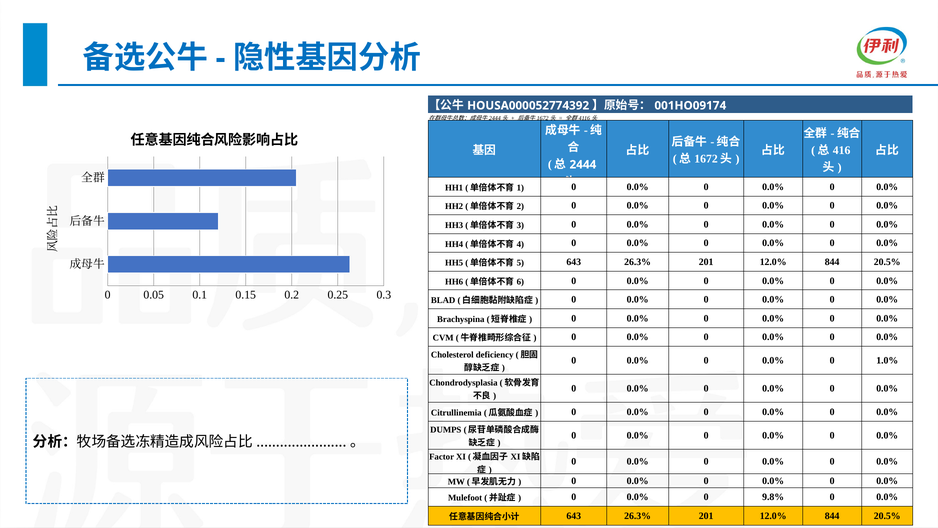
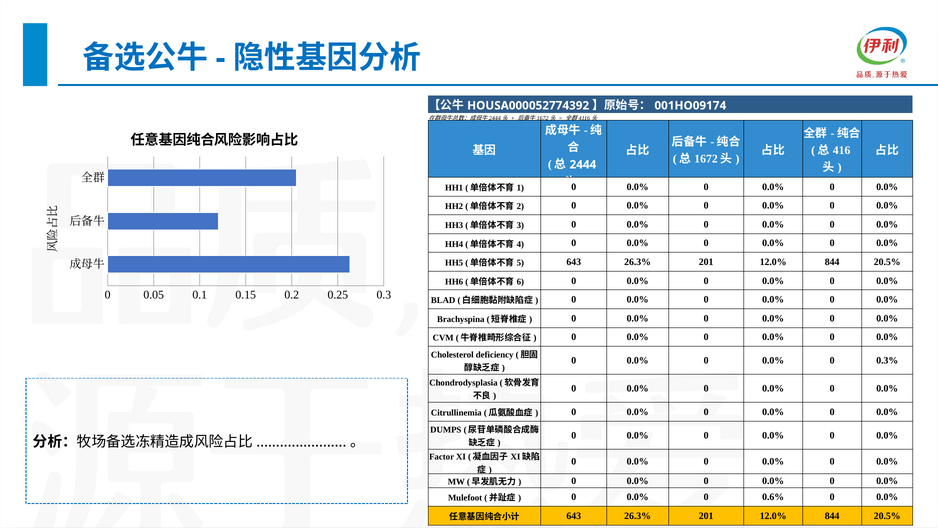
1.0%: 1.0% -> 0.3% (887, 360)
9.8%: 9.8% -> 0.6% (773, 497)
